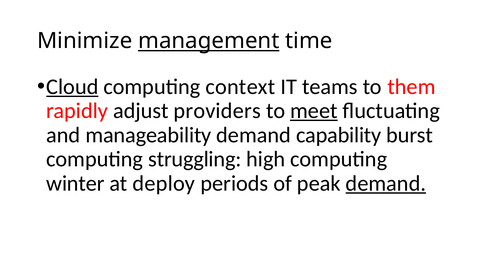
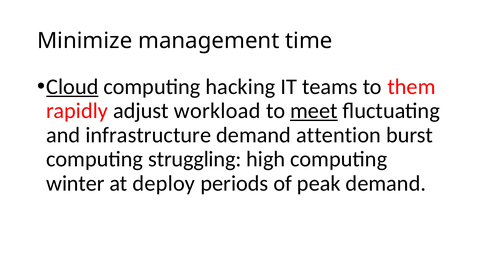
management underline: present -> none (209, 41)
context: context -> hacking (240, 87)
providers: providers -> workload (217, 111)
manageability: manageability -> infrastructure (148, 135)
capability: capability -> attention (339, 135)
demand underline: present -> none (386, 183)
